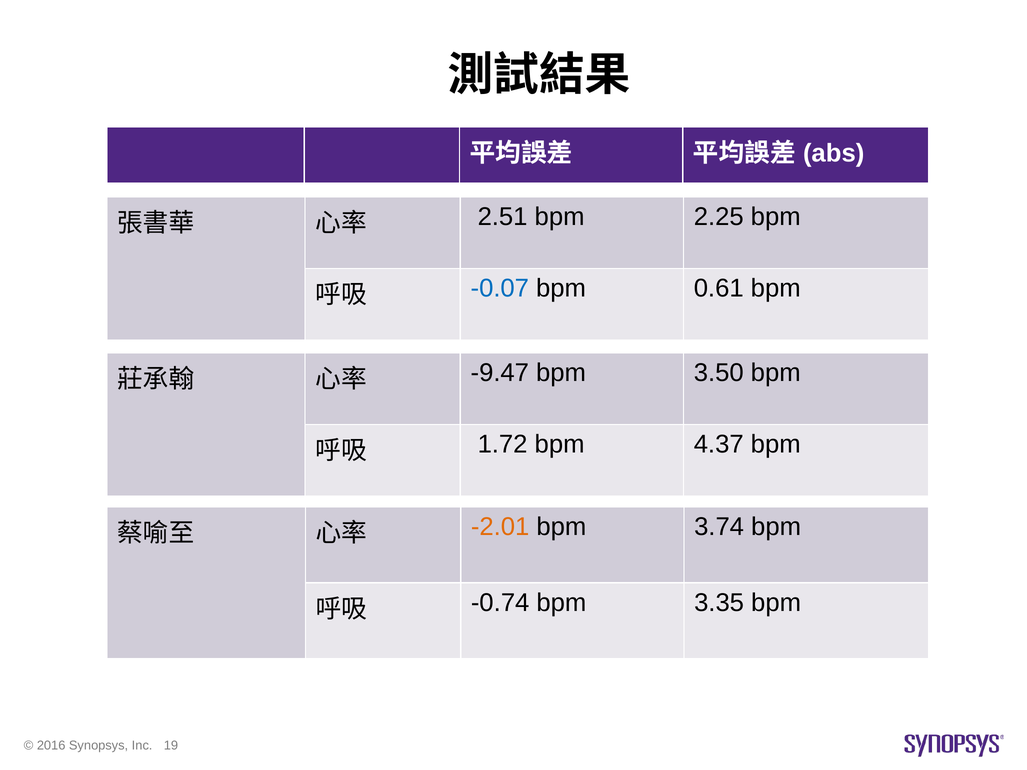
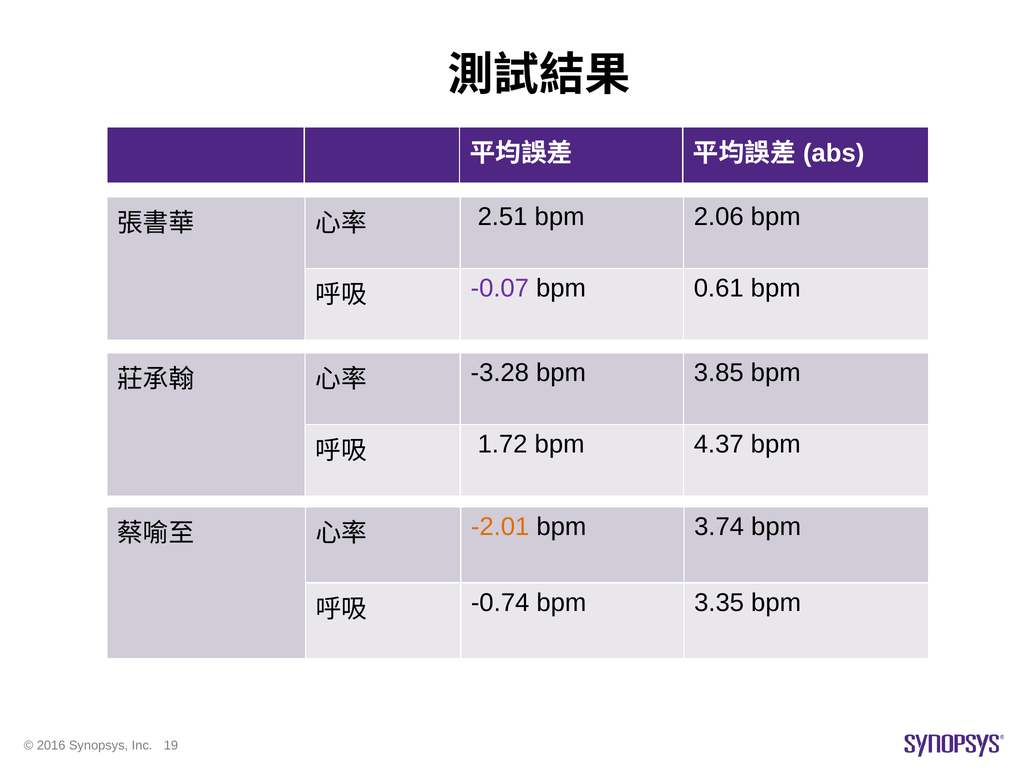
2.25: 2.25 -> 2.06 (719, 217)
-0.07 colour: blue -> purple (500, 289)
-9.47: -9.47 -> -3.28 (500, 373)
3.50: 3.50 -> 3.85 (719, 373)
